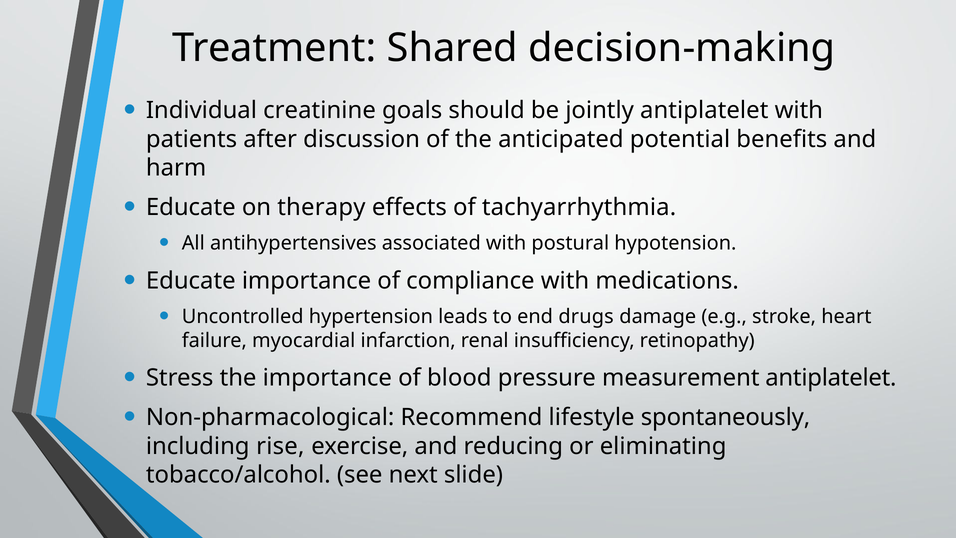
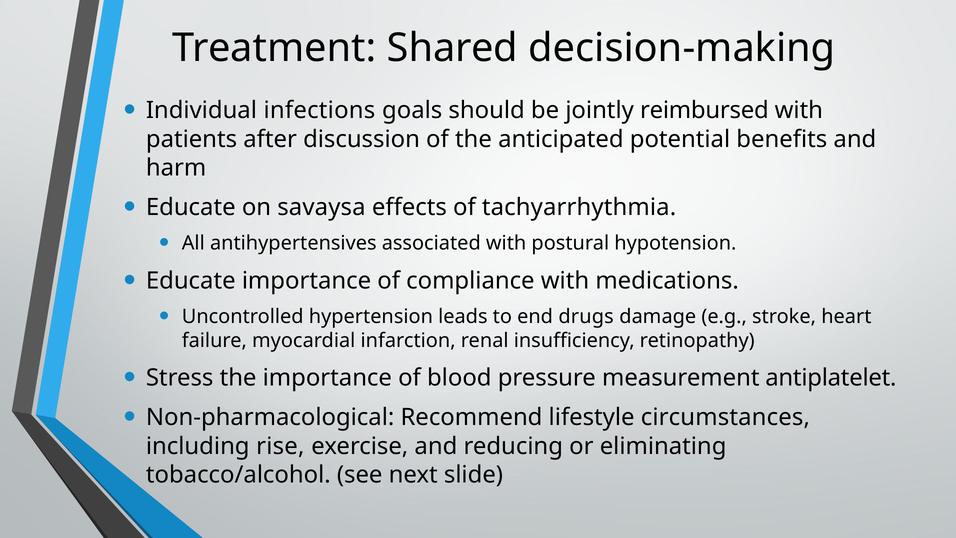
creatinine: creatinine -> infections (319, 110)
jointly antiplatelet: antiplatelet -> reimbursed (704, 110)
therapy: therapy -> savaysa (321, 207)
spontaneously: spontaneously -> circumstances (725, 417)
